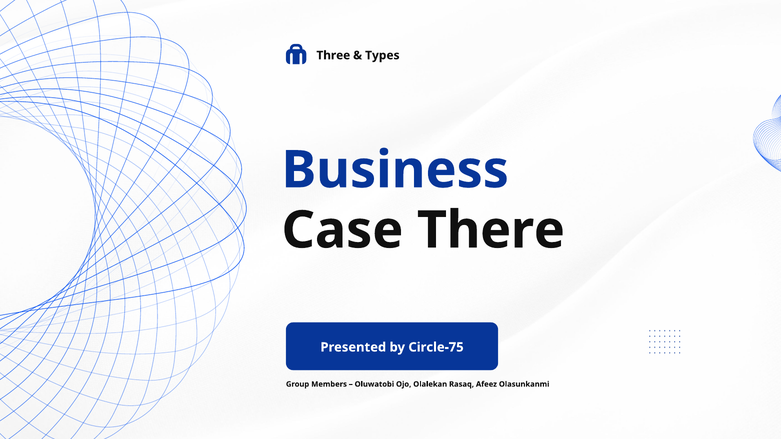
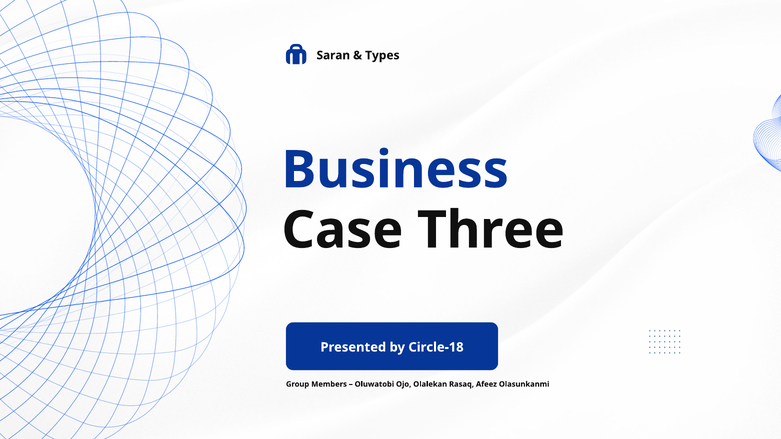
Three: Three -> Saran (333, 55)
There: There -> Three (491, 231)
Circle-75: Circle-75 -> Circle-18 (436, 347)
